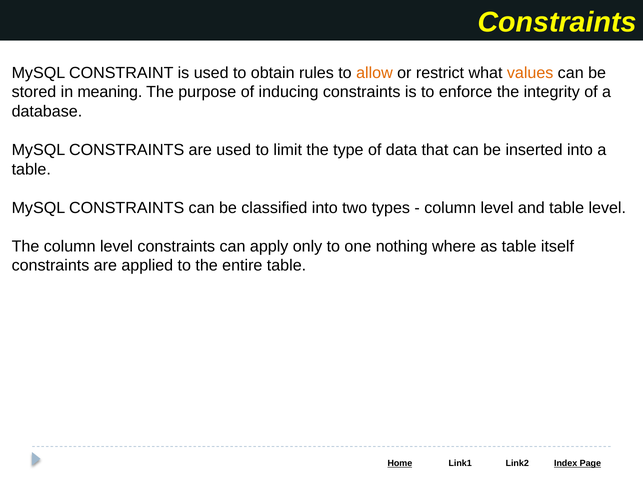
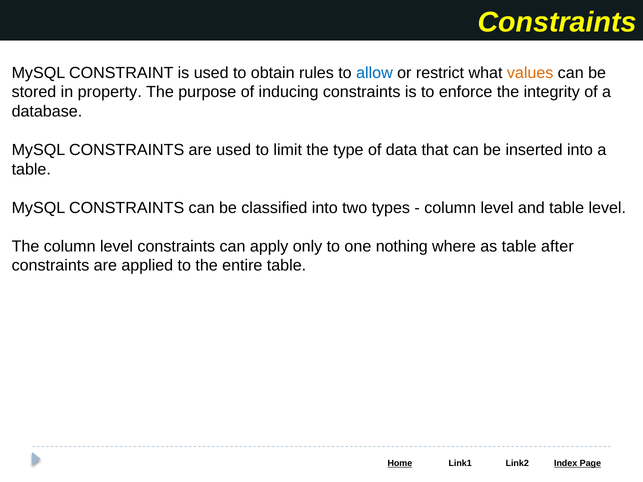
allow colour: orange -> blue (374, 73)
meaning: meaning -> property (110, 92)
itself: itself -> after (557, 246)
